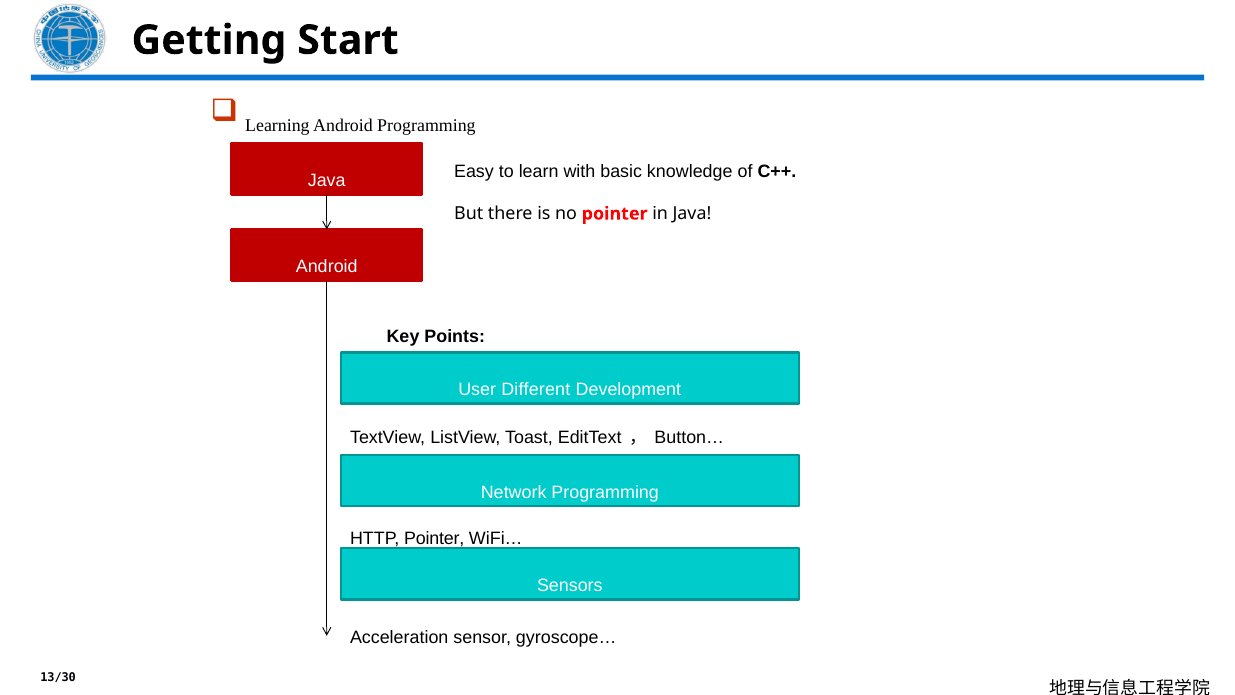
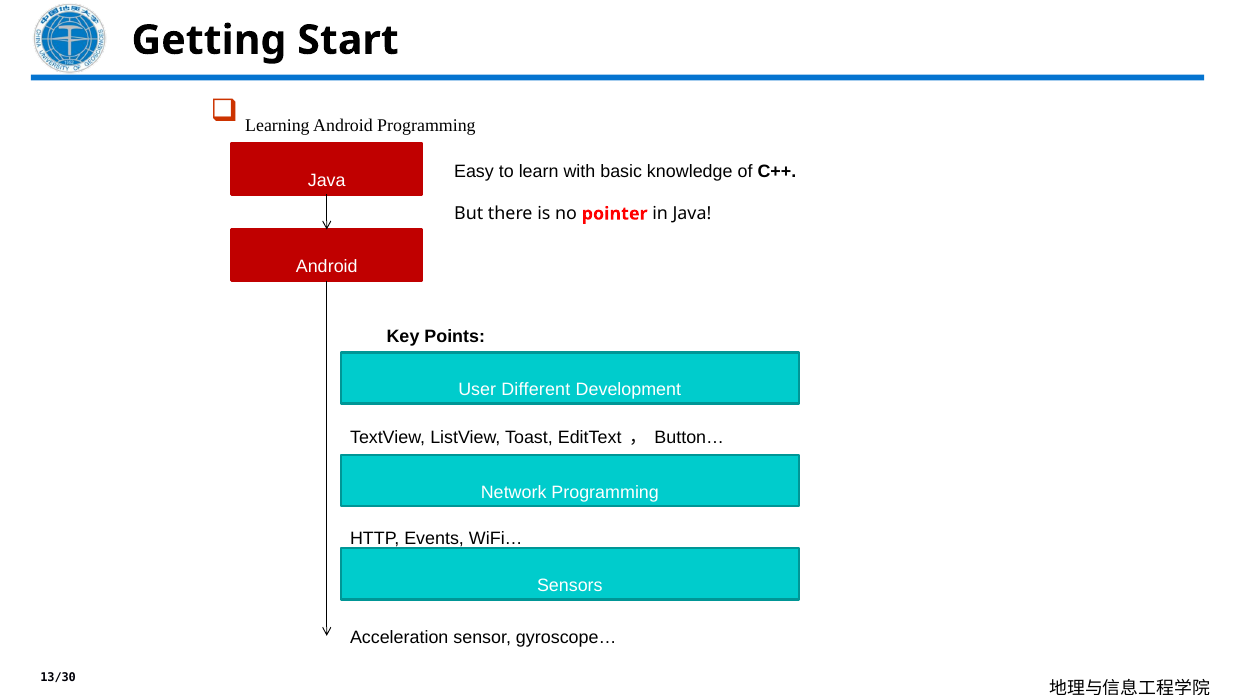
HTTP Pointer: Pointer -> Events (434, 538)
